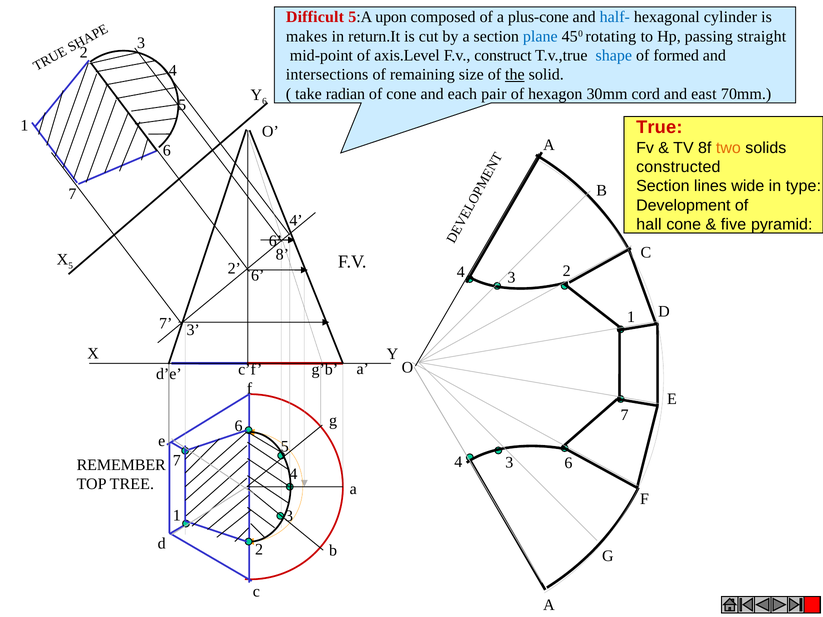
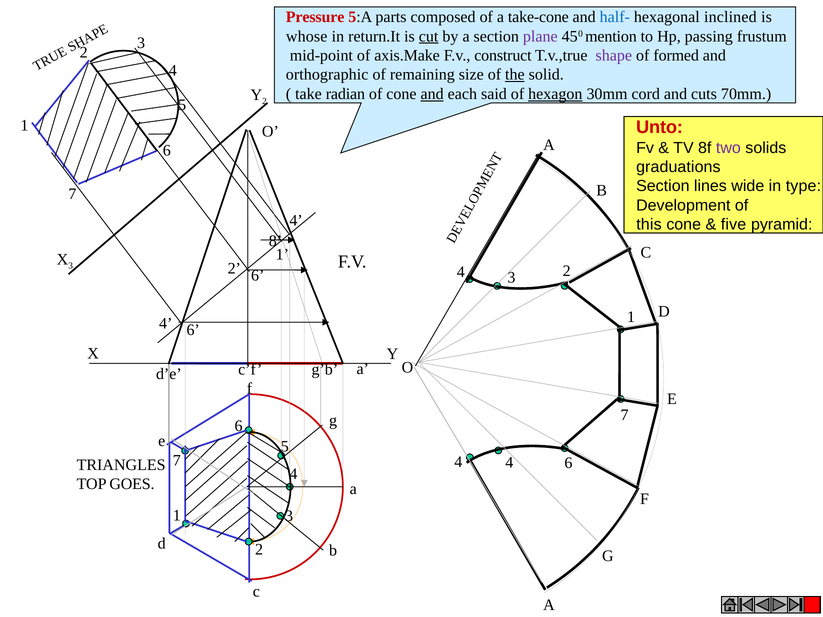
Difficult: Difficult -> Pressure (315, 17)
upon: upon -> parts (391, 17)
plus-cone: plus-cone -> take-cone (538, 17)
cylinder: cylinder -> inclined (730, 17)
makes: makes -> whose (307, 36)
cut underline: none -> present (429, 36)
plane colour: blue -> purple (540, 36)
rotating: rotating -> mention (611, 36)
straight: straight -> frustum (762, 36)
axis.Level: axis.Level -> axis.Make (407, 56)
shape colour: blue -> purple (614, 56)
intersections: intersections -> orthographic (327, 75)
and underline: none -> present (432, 94)
pair: pair -> said (494, 94)
hexagon underline: none -> present (555, 94)
east: east -> cuts (704, 94)
Y 6: 6 -> 2 (264, 101)
True: True -> Unto (659, 127)
two colour: orange -> purple (728, 148)
constructed: constructed -> graduations (678, 167)
hall: hall -> this (649, 225)
6: 6 -> 8 (275, 241)
8: 8 -> 1 (282, 255)
X 5: 5 -> 3 (71, 266)
7: 7 -> 4 (166, 323)
3: 3 -> 6 (193, 330)
3: 3 -> 4 (509, 463)
REMEMBER: REMEMBER -> TRIANGLES (121, 465)
TREE: TREE -> GOES (132, 484)
